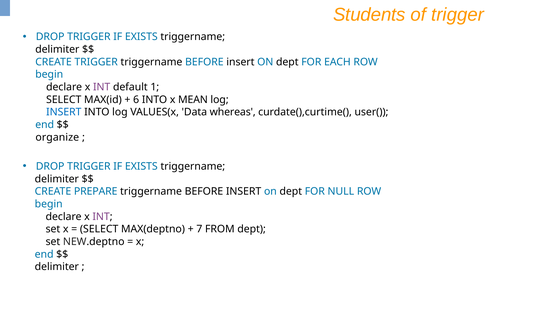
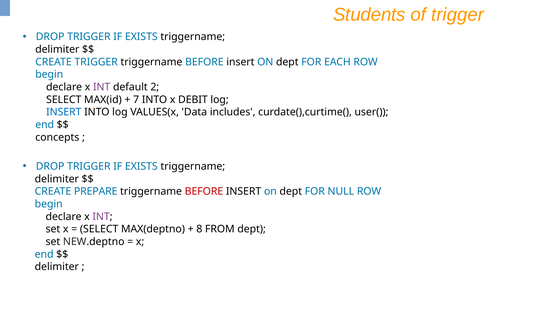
1: 1 -> 2 (155, 87)
6: 6 -> 7 (136, 100)
MEAN: MEAN -> DEBIT (193, 100)
whereas: whereas -> includes (233, 112)
organize: organize -> concepts (57, 137)
BEFORE colour: black -> red (204, 191)
7: 7 -> 8 (199, 229)
